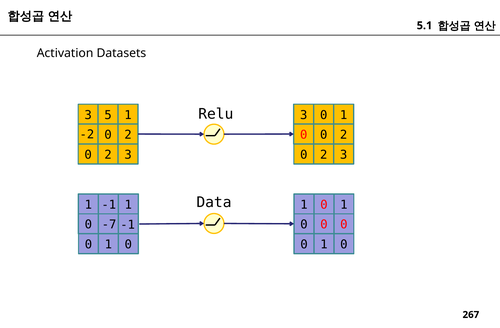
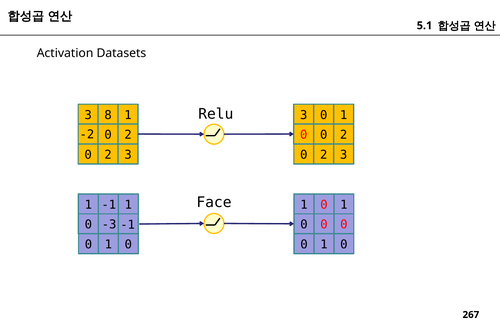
5: 5 -> 8 (108, 115)
Data: Data -> Face (214, 202)
-7: -7 -> -3 (109, 225)
